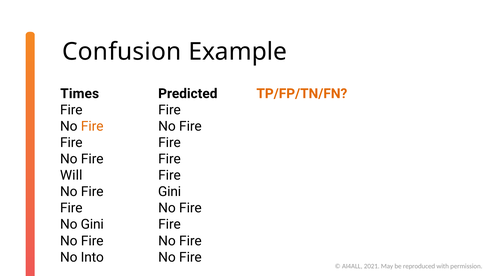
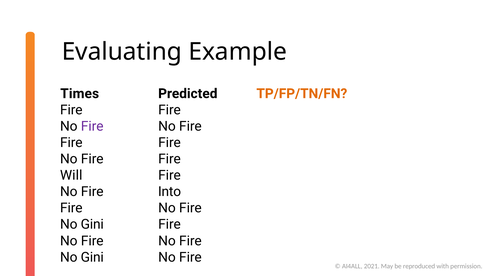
Confusion: Confusion -> Evaluating (122, 52)
Fire colour: orange -> purple (92, 126)
Fire Gini: Gini -> Into (170, 192)
Into: Into -> Gini (92, 257)
